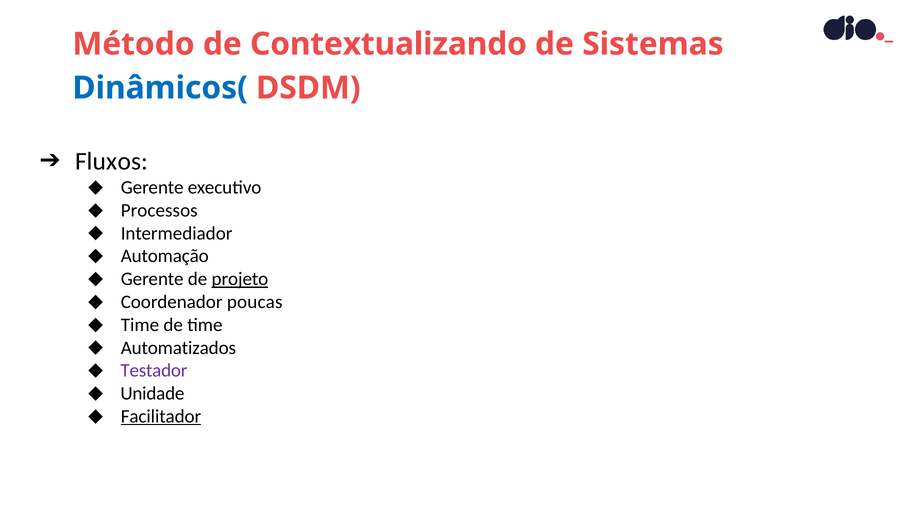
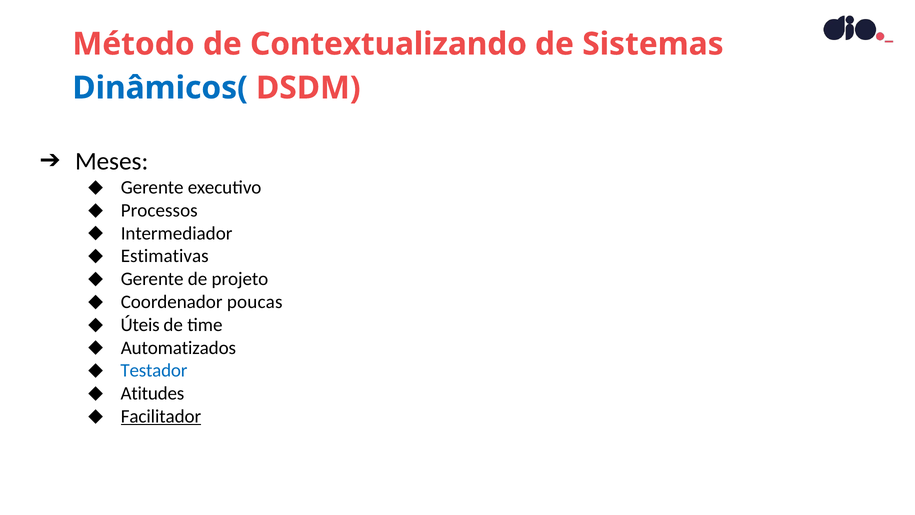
Fluxos: Fluxos -> Meses (112, 161)
Automação: Automação -> Estimativas (165, 256)
projeto underline: present -> none (240, 279)
Time: Time -> Úteis (140, 325)
Testador colour: purple -> blue (154, 370)
Unidade: Unidade -> Atitudes (152, 393)
